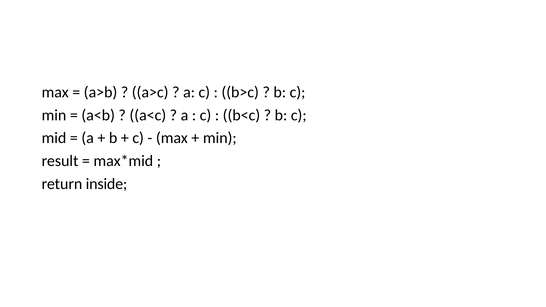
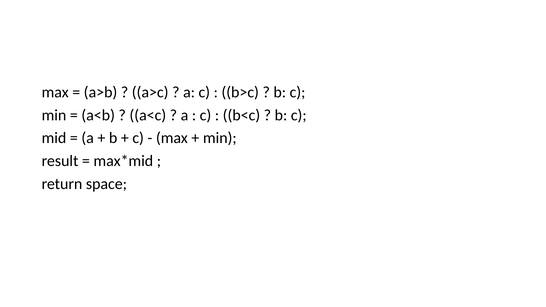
inside: inside -> space (106, 184)
